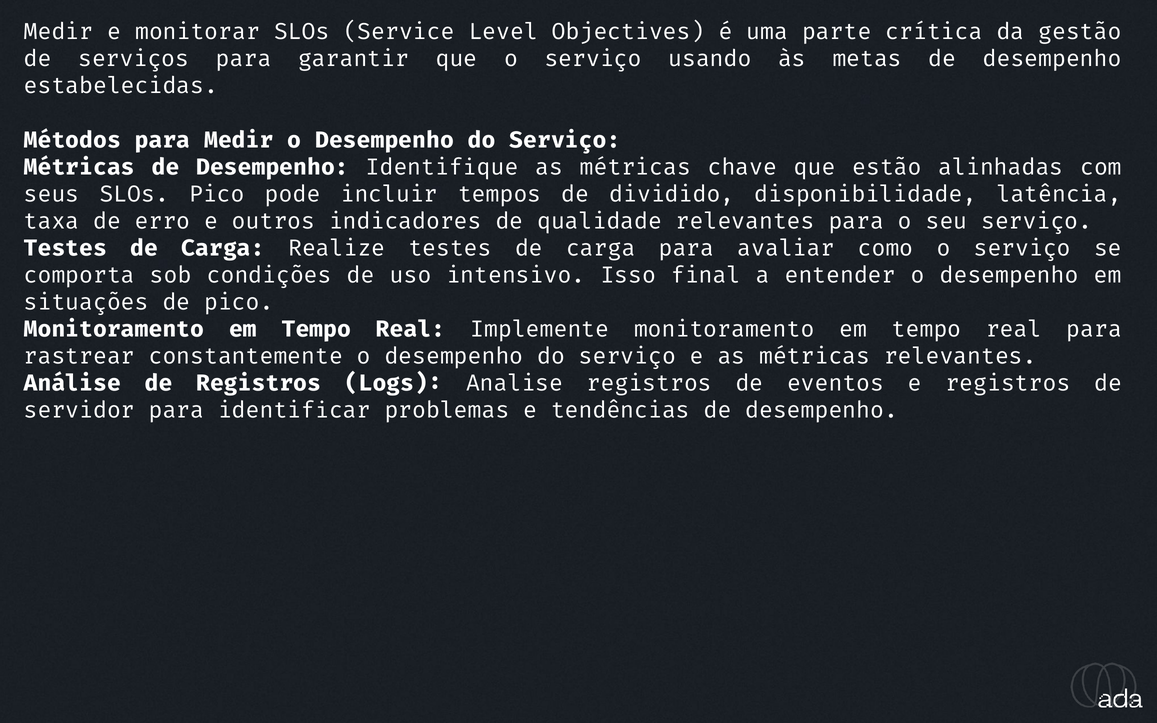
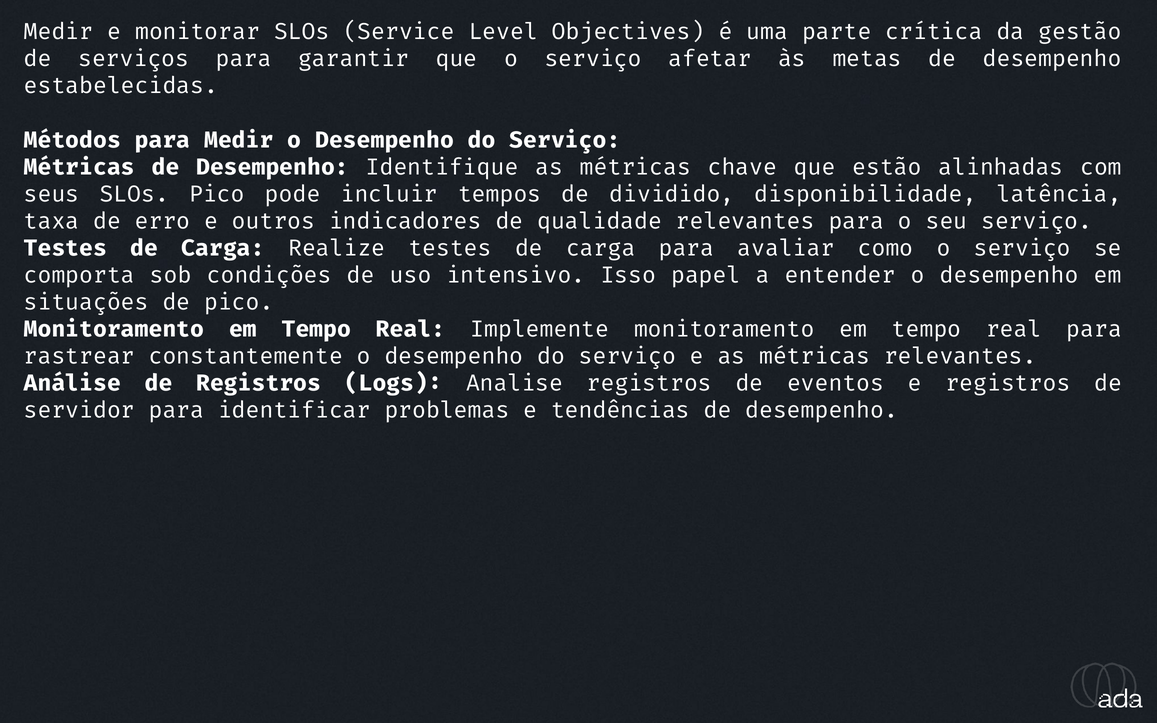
usando: usando -> afetar (710, 59)
final: final -> papel (706, 275)
